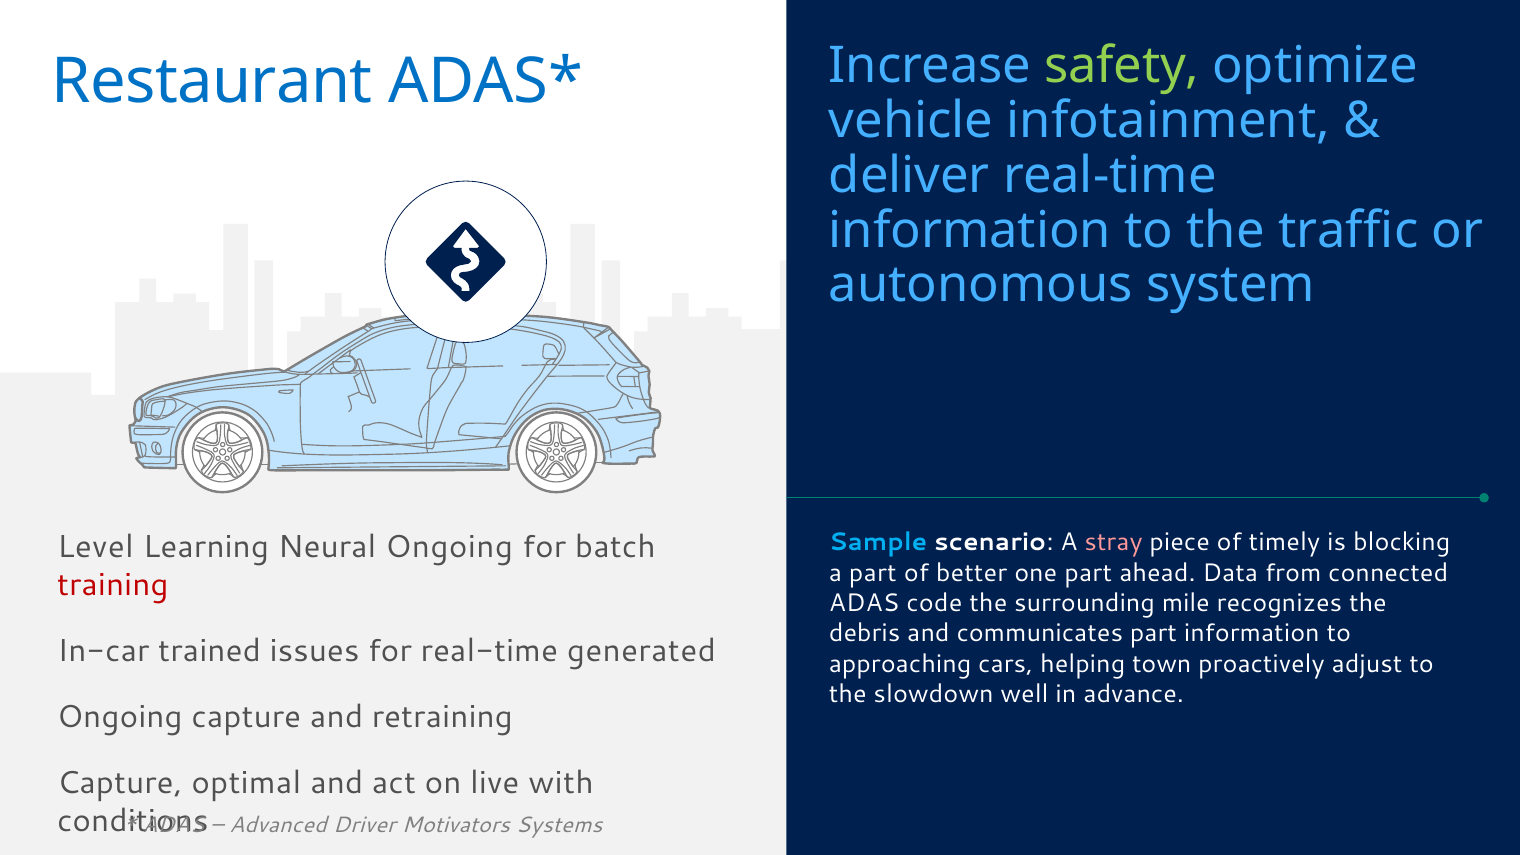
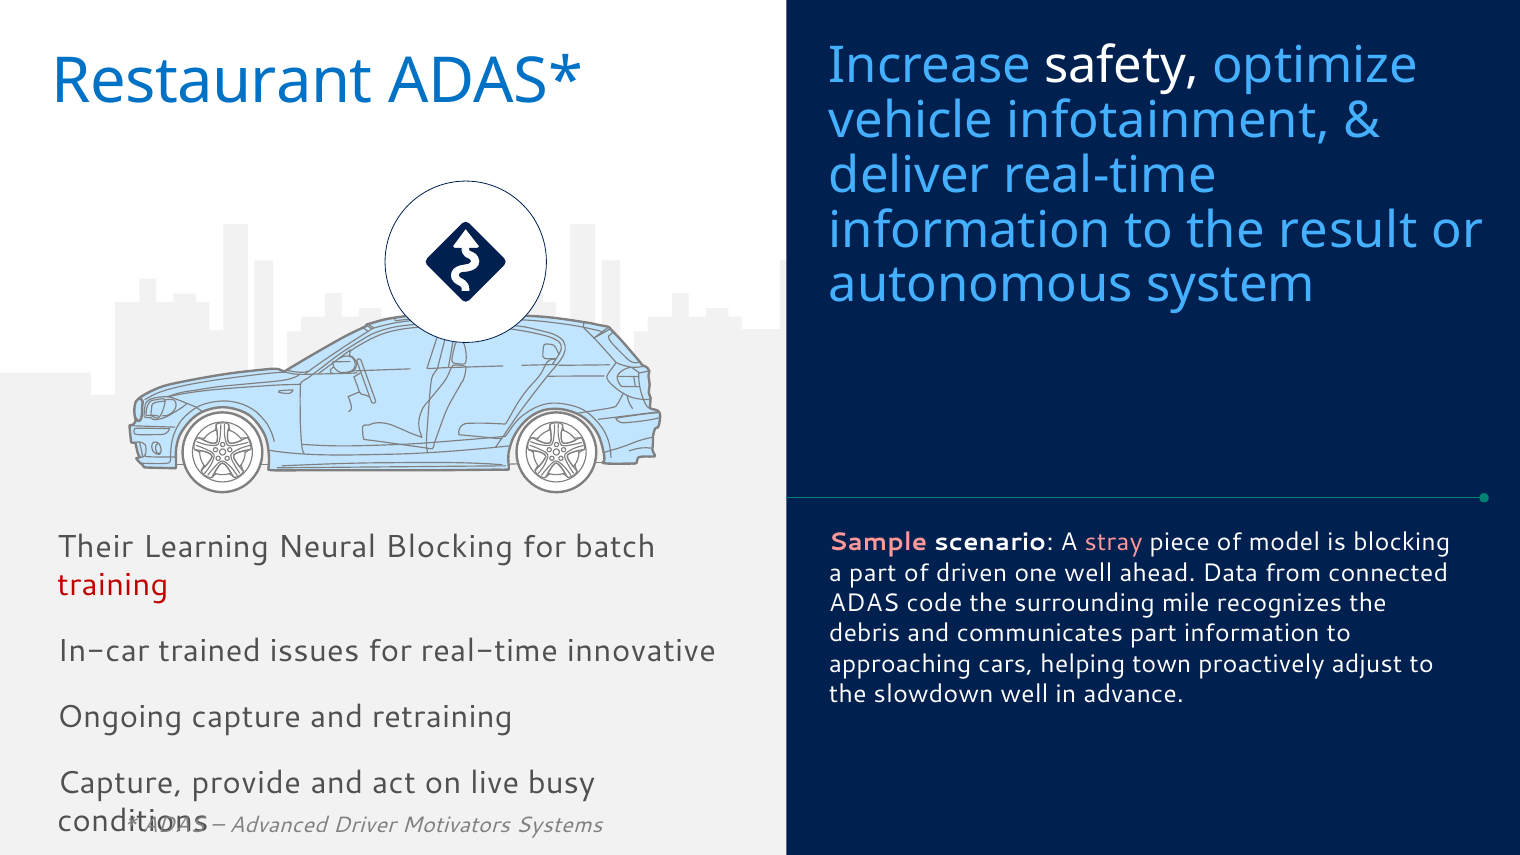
safety colour: light green -> white (1122, 66)
traffic: traffic -> result (1348, 230)
Sample colour: light blue -> pink (878, 542)
timely: timely -> model (1284, 542)
Level: Level -> Their (95, 547)
Neural Ongoing: Ongoing -> Blocking (449, 547)
better: better -> driven (972, 573)
one part: part -> well (1088, 573)
generated: generated -> innovative (641, 651)
optimal: optimal -> provide (246, 783)
with: with -> busy (561, 783)
